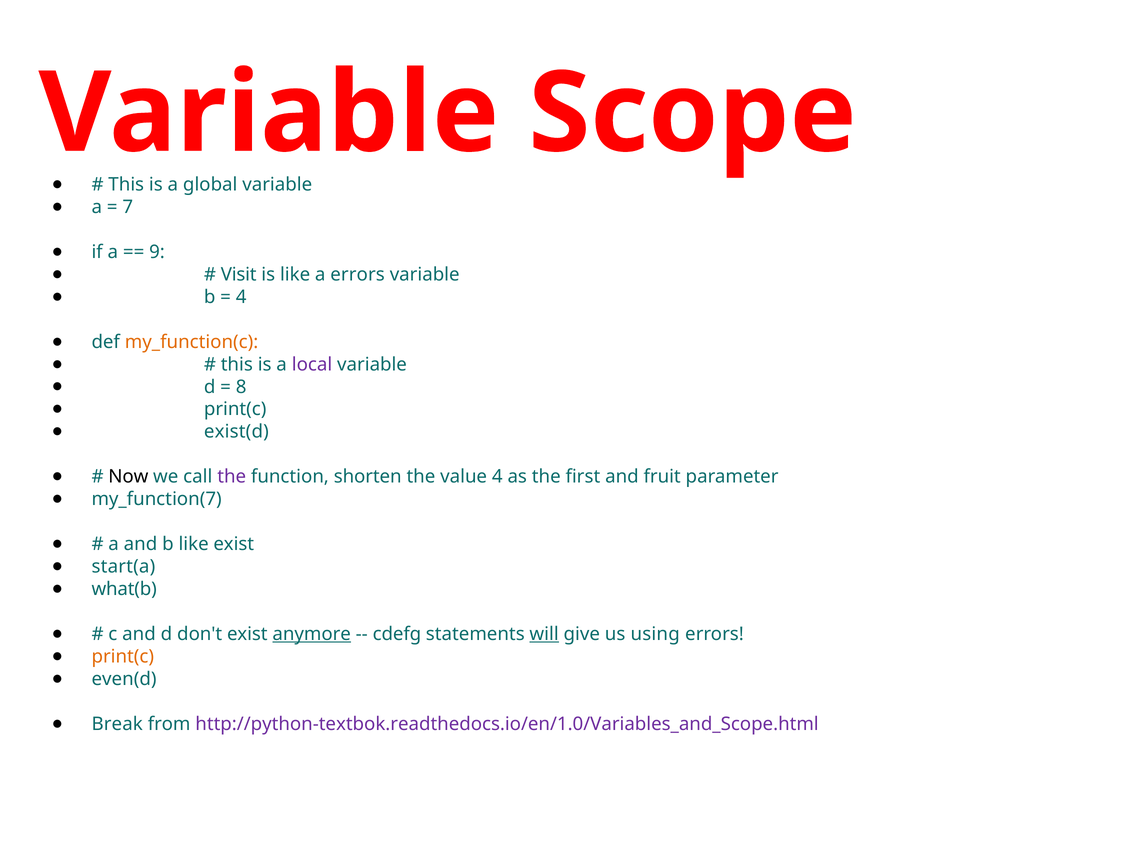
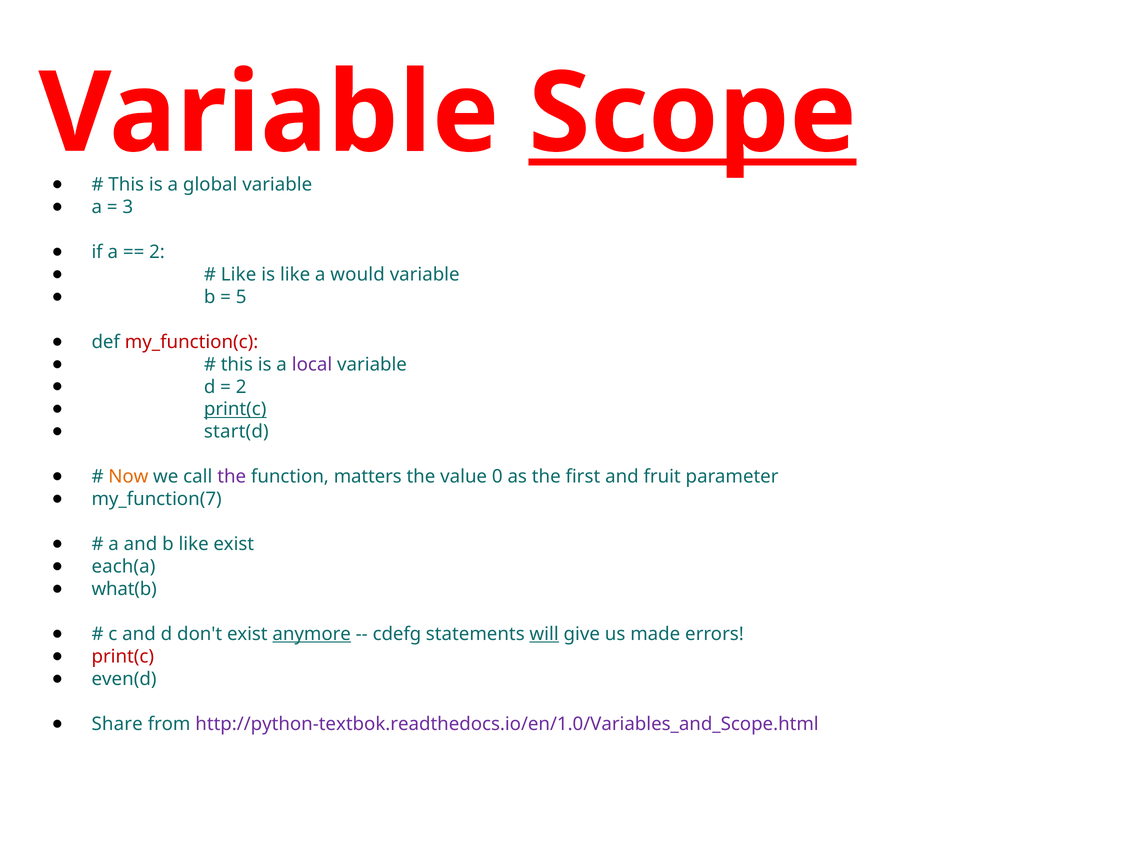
Scope underline: none -> present (692, 114)
7: 7 -> 3 (128, 207)
9: 9 -> 2 (157, 252)
Visit: Visit -> Like (239, 274)
a errors: errors -> would (358, 274)
4: 4 -> 5 (241, 297)
my_function(c colour: orange -> red (192, 342)
8: 8 -> 2 (241, 387)
print(c underline: none -> present (235, 409)
exist(d: exist(d -> start(d (236, 432)
Now colour: black -> orange (128, 477)
shorten: shorten -> matters (368, 477)
value 4: 4 -> 0 (497, 477)
start(a: start(a -> each(a (123, 567)
using: using -> made (655, 634)
print(c colour: orange -> red (123, 657)
Break: Break -> Share (117, 724)
